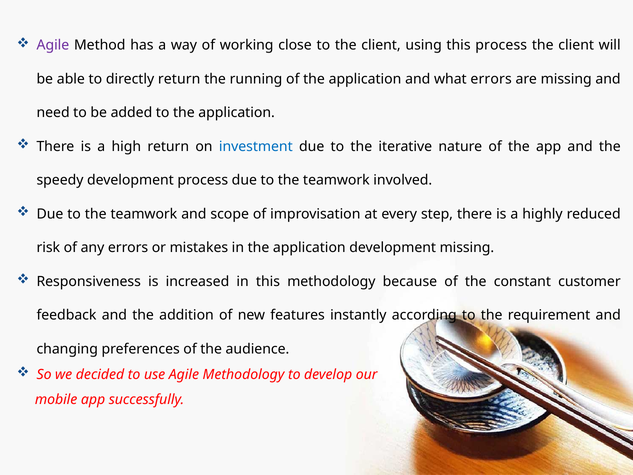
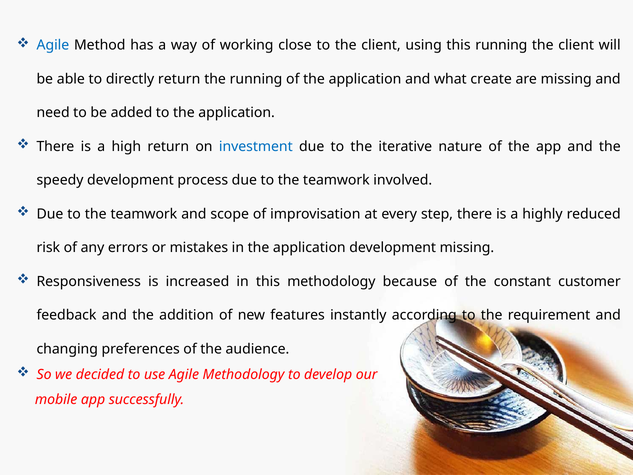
Agile colour: purple -> blue (53, 45)
this process: process -> running (501, 45)
what errors: errors -> create (491, 79)
